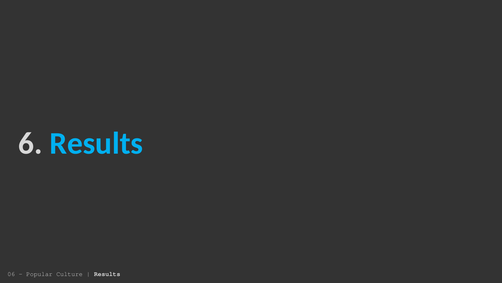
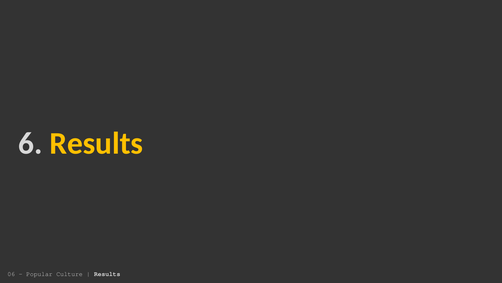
Results colour: light blue -> yellow (96, 143)
